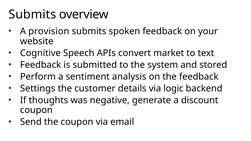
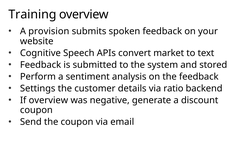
Submits: Submits -> Training (32, 14)
logic: logic -> ratio (173, 88)
If thoughts: thoughts -> overview (48, 100)
